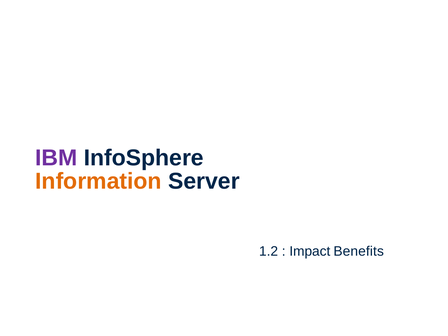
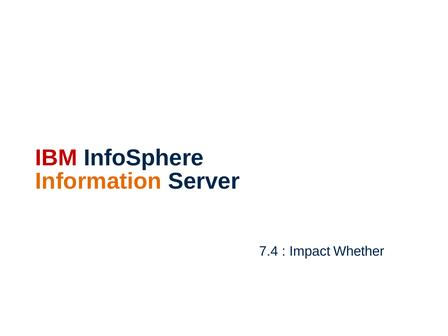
IBM colour: purple -> red (56, 158)
1.2: 1.2 -> 7.4 (269, 251)
Benefits: Benefits -> Whether (359, 251)
